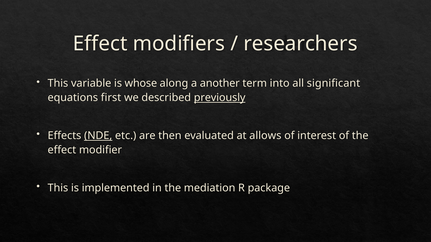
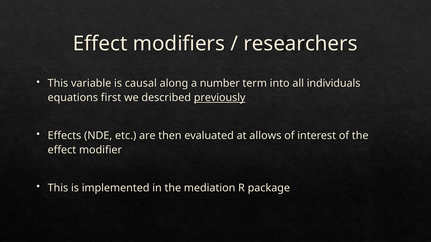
whose: whose -> causal (141, 84)
another: another -> number (220, 84)
significant: significant -> individuals (334, 84)
NDE underline: present -> none (98, 136)
